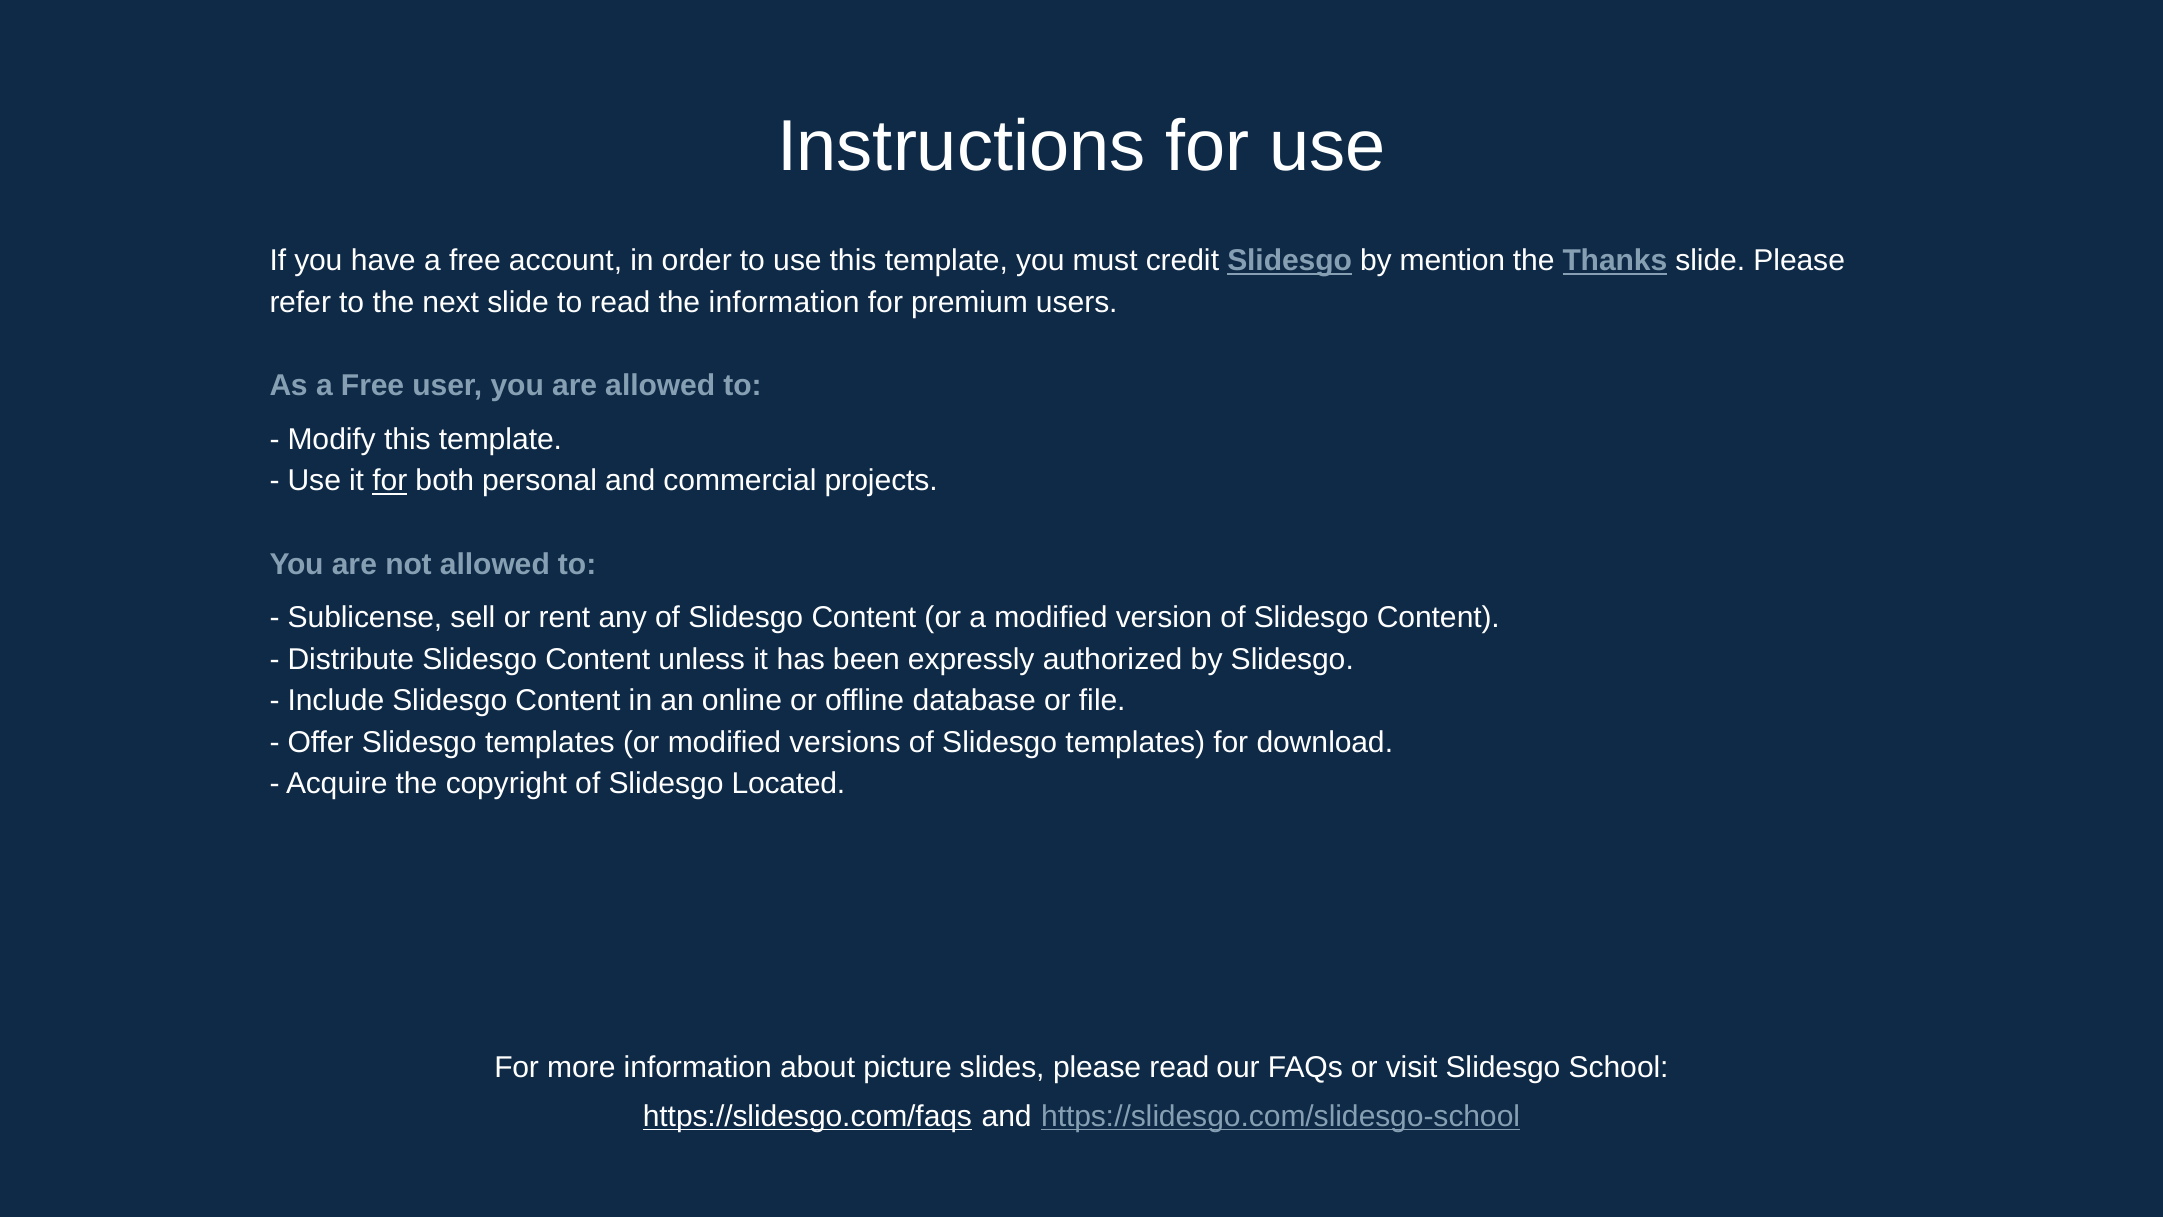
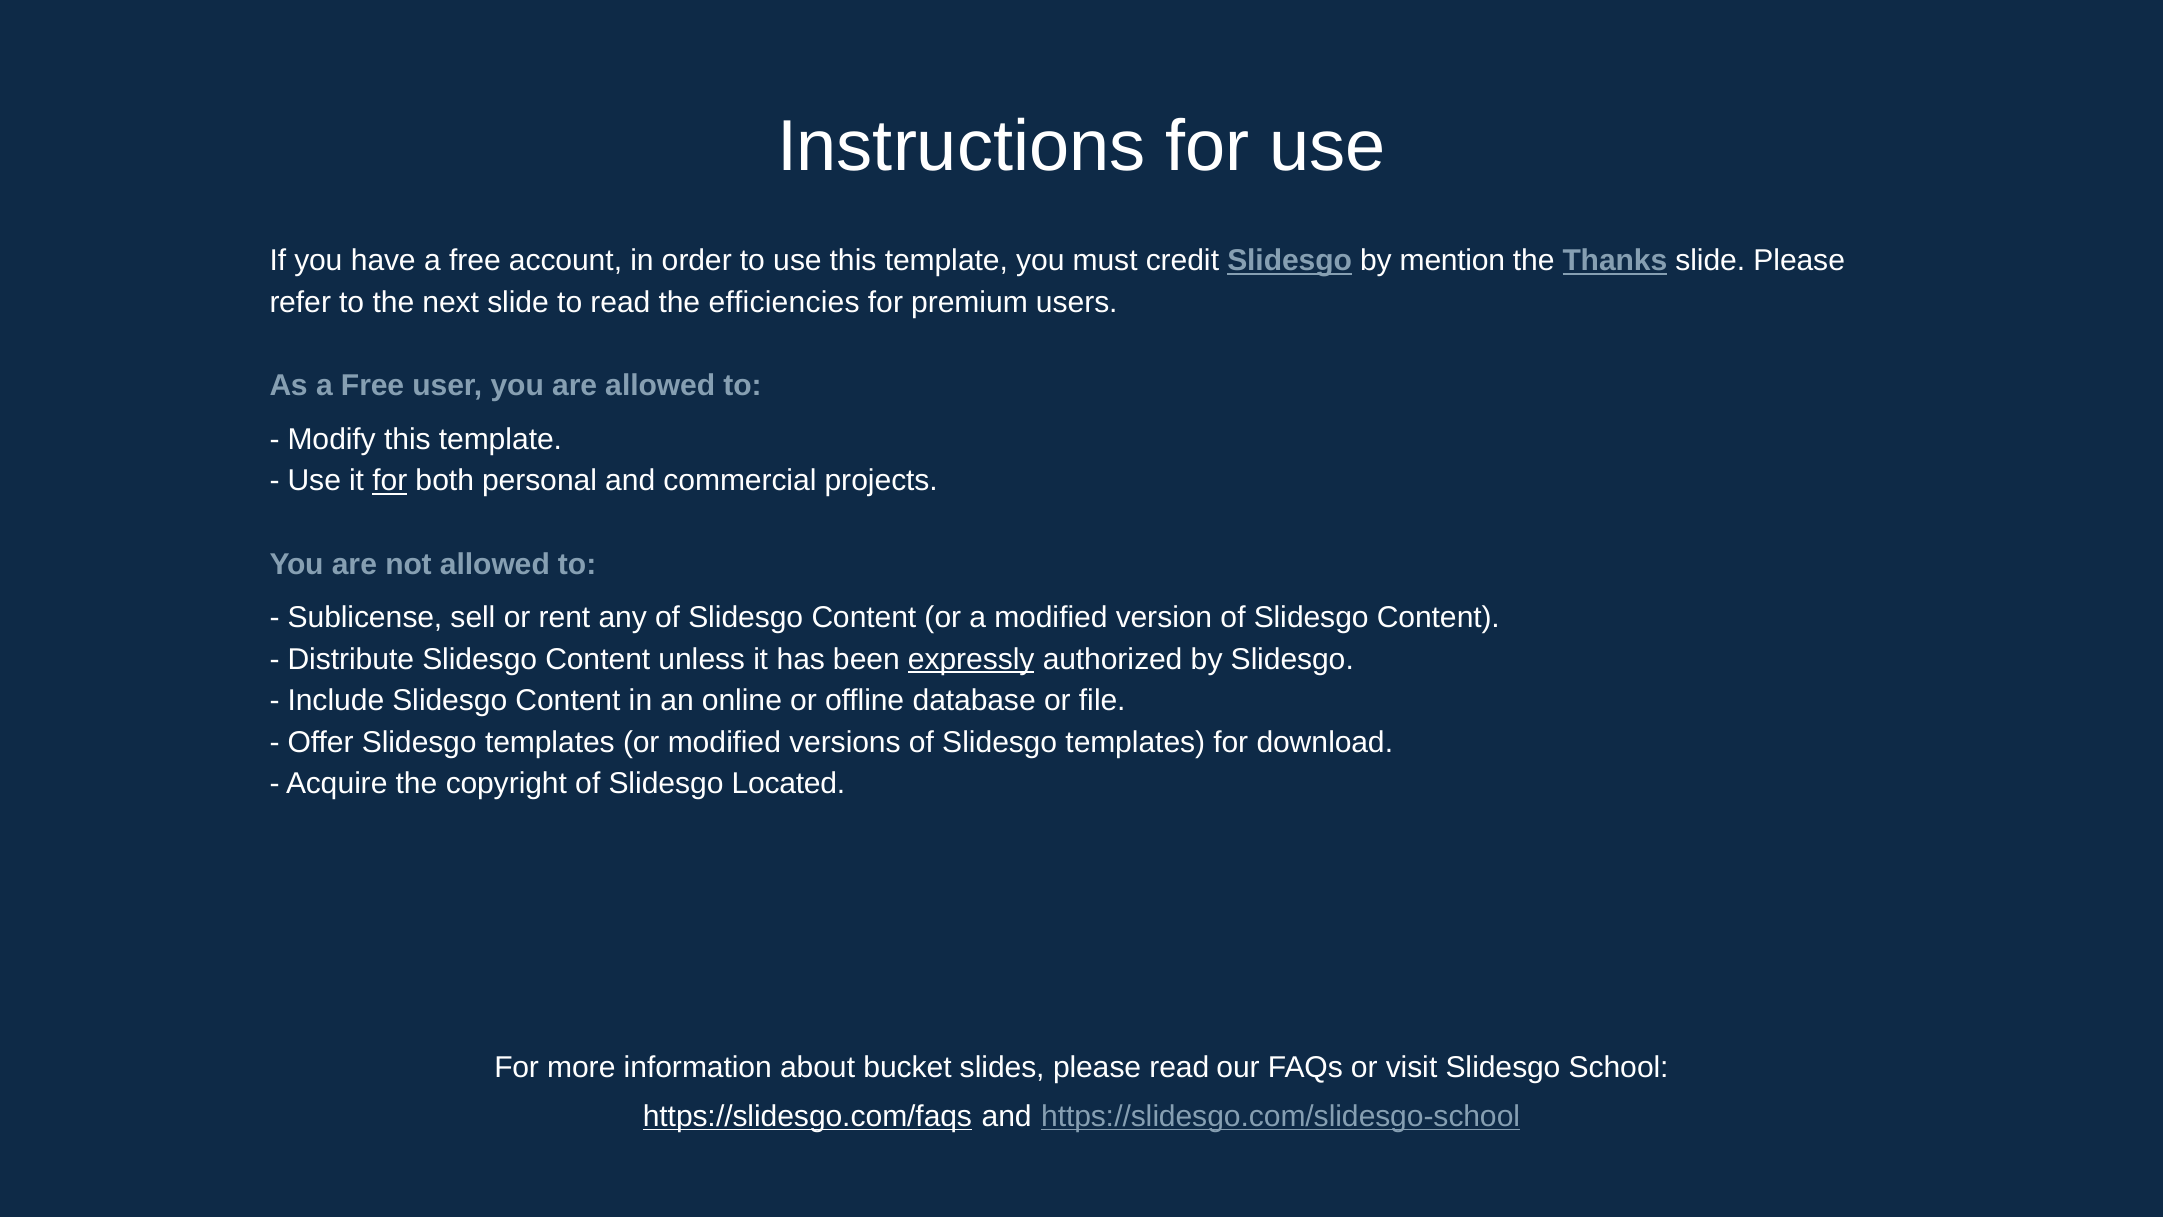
the information: information -> efficiencies (784, 302)
expressly underline: none -> present (971, 659)
picture: picture -> bucket (908, 1068)
